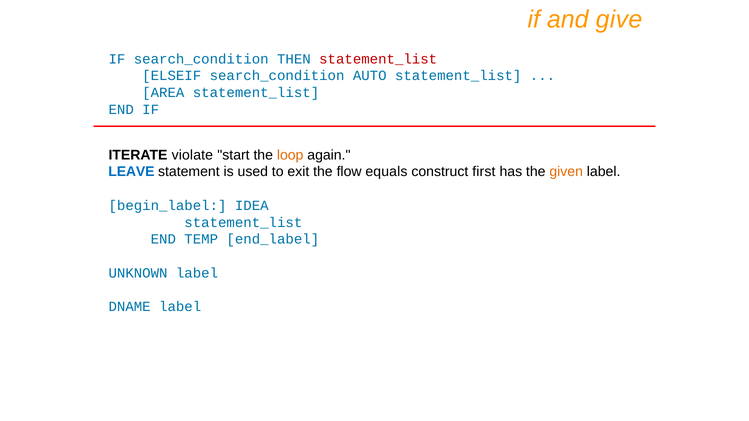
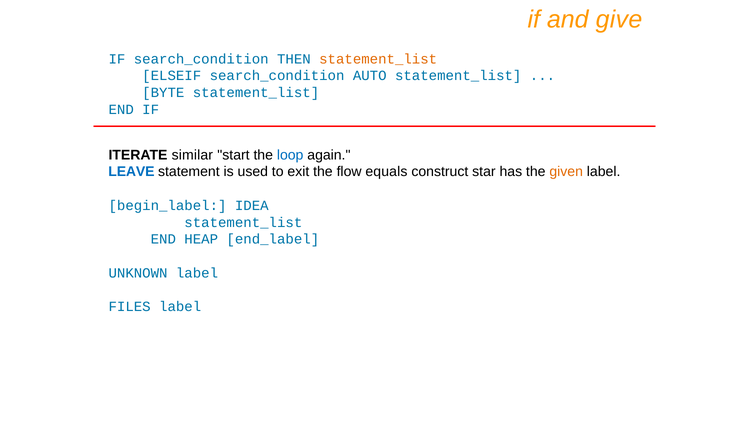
statement_list colour: red -> orange (378, 59)
AREA: AREA -> BYTE (163, 93)
violate: violate -> similar (192, 155)
loop colour: orange -> blue (290, 155)
first: first -> star (484, 172)
TEMP: TEMP -> HEAP (201, 239)
DNAME: DNAME -> FILES (130, 307)
